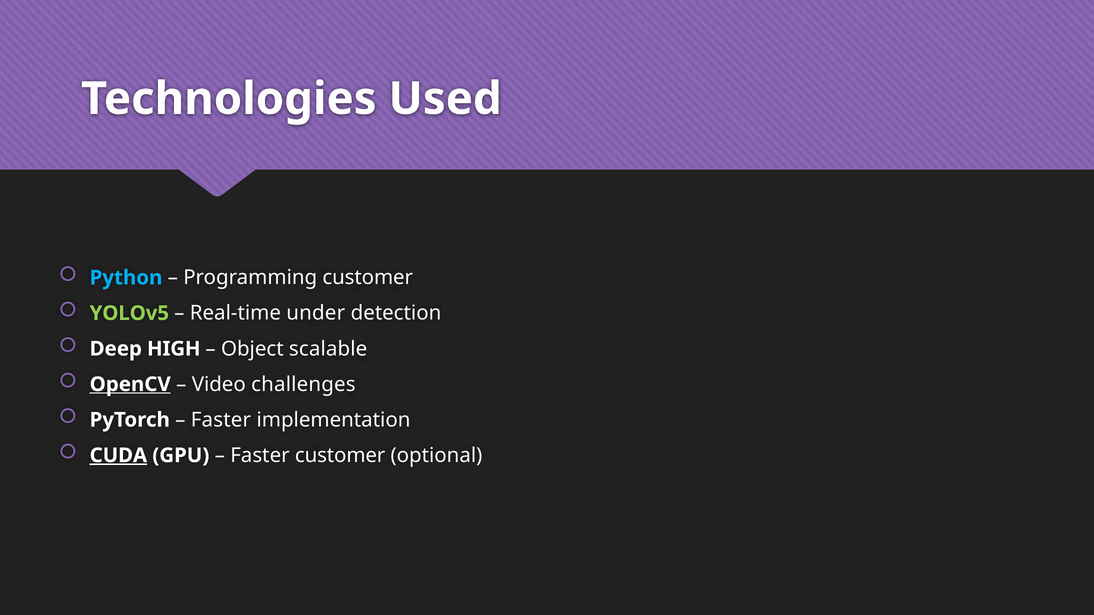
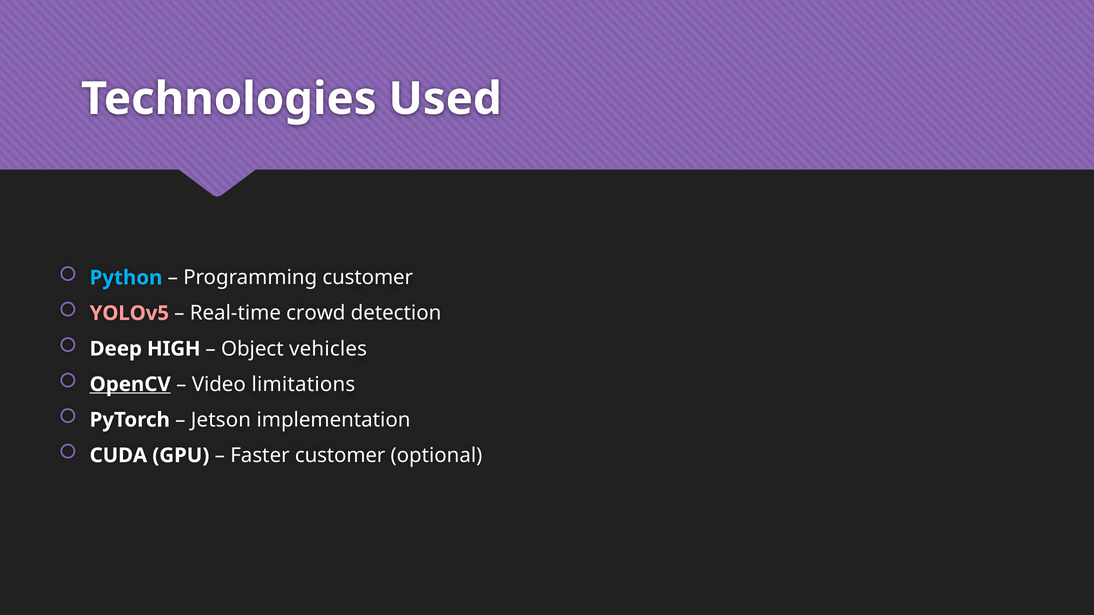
YOLOv5 colour: light green -> pink (129, 313)
under: under -> crowd (316, 313)
scalable: scalable -> vehicles (328, 349)
challenges: challenges -> limitations (303, 385)
Faster: Faster -> Jetson (221, 420)
CUDA underline: present -> none (118, 456)
